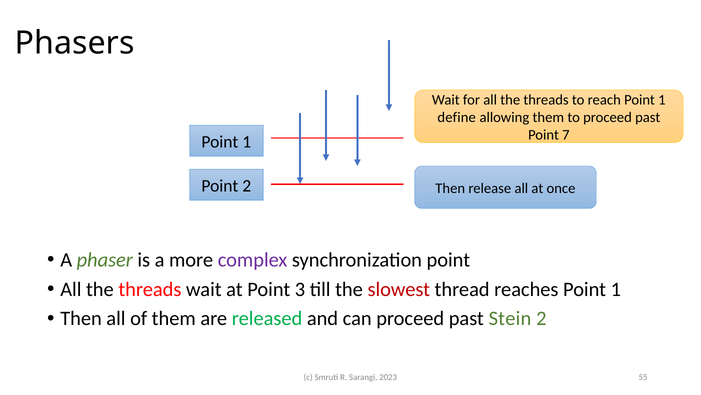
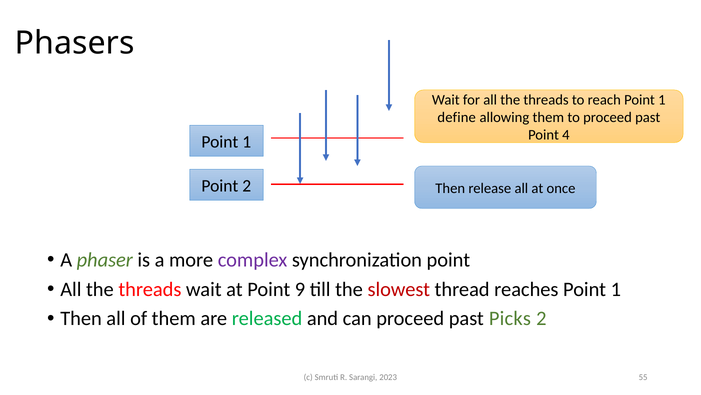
7: 7 -> 4 (566, 135)
3: 3 -> 9 (300, 289)
Stein: Stein -> Picks (510, 318)
